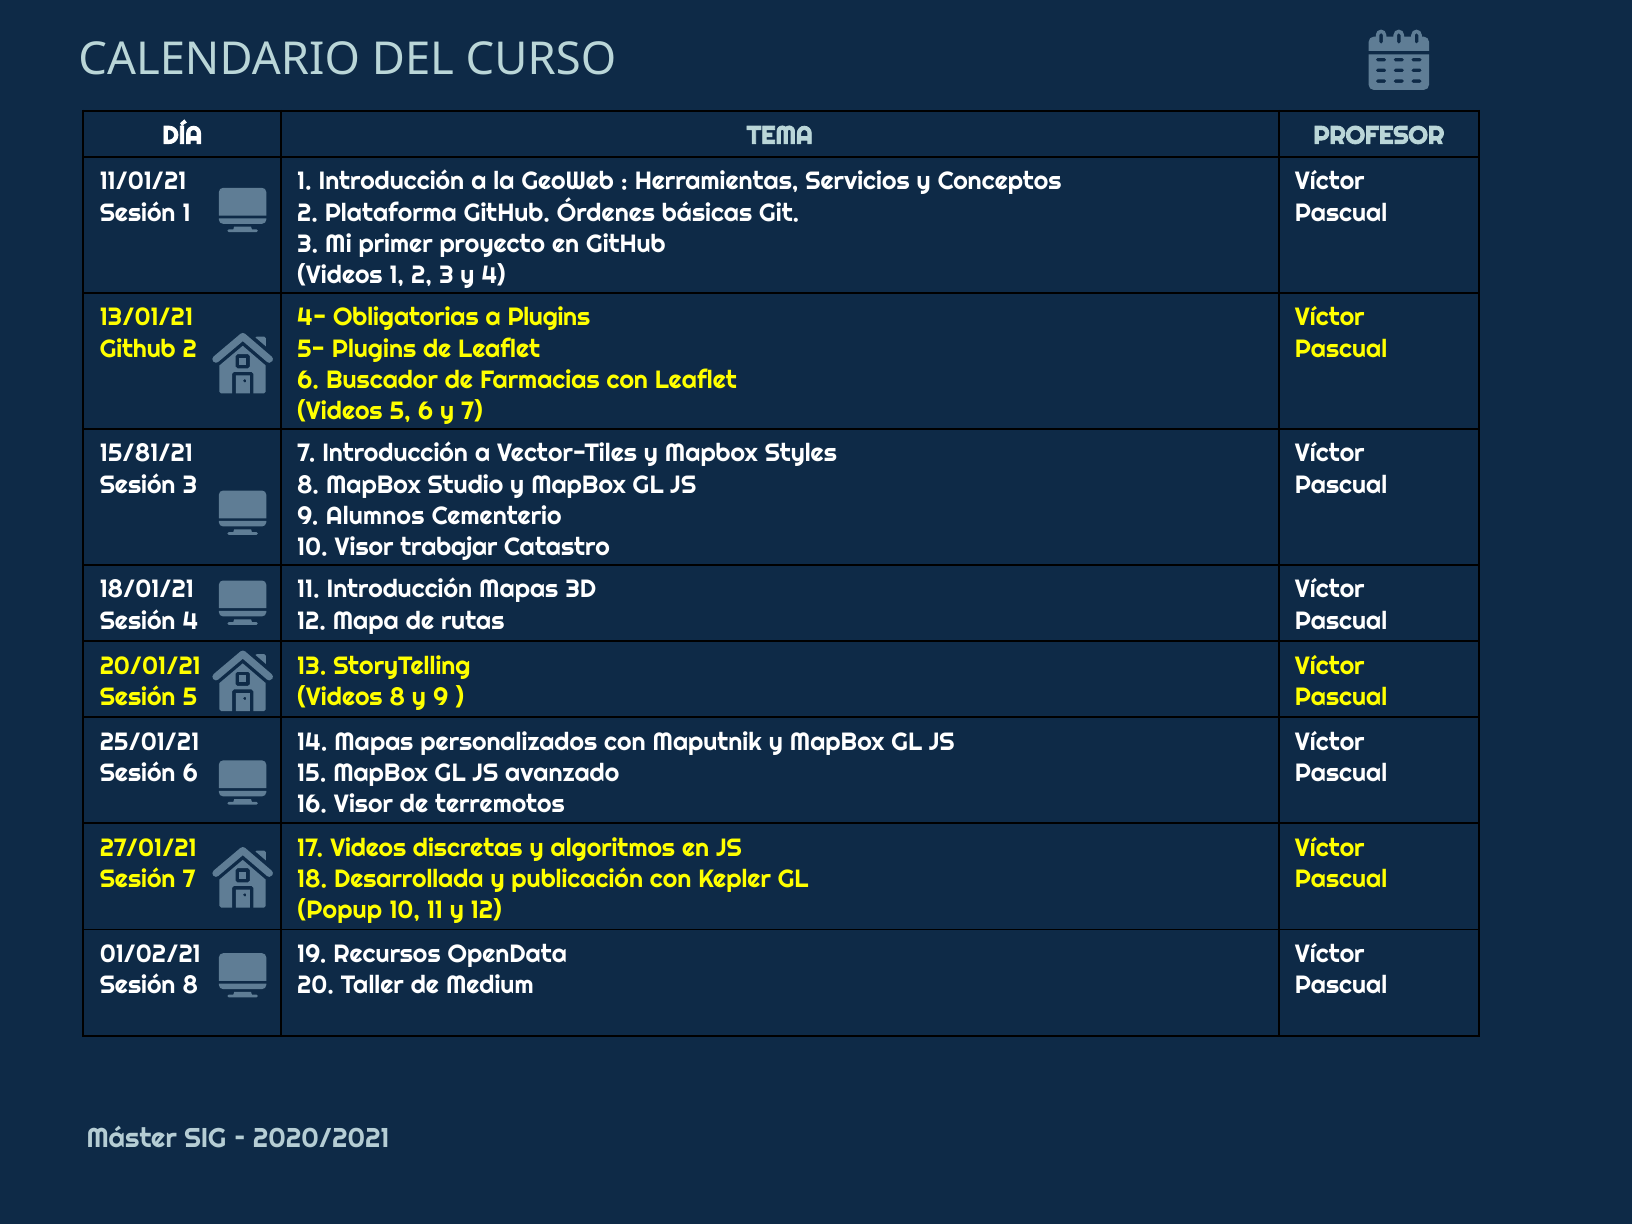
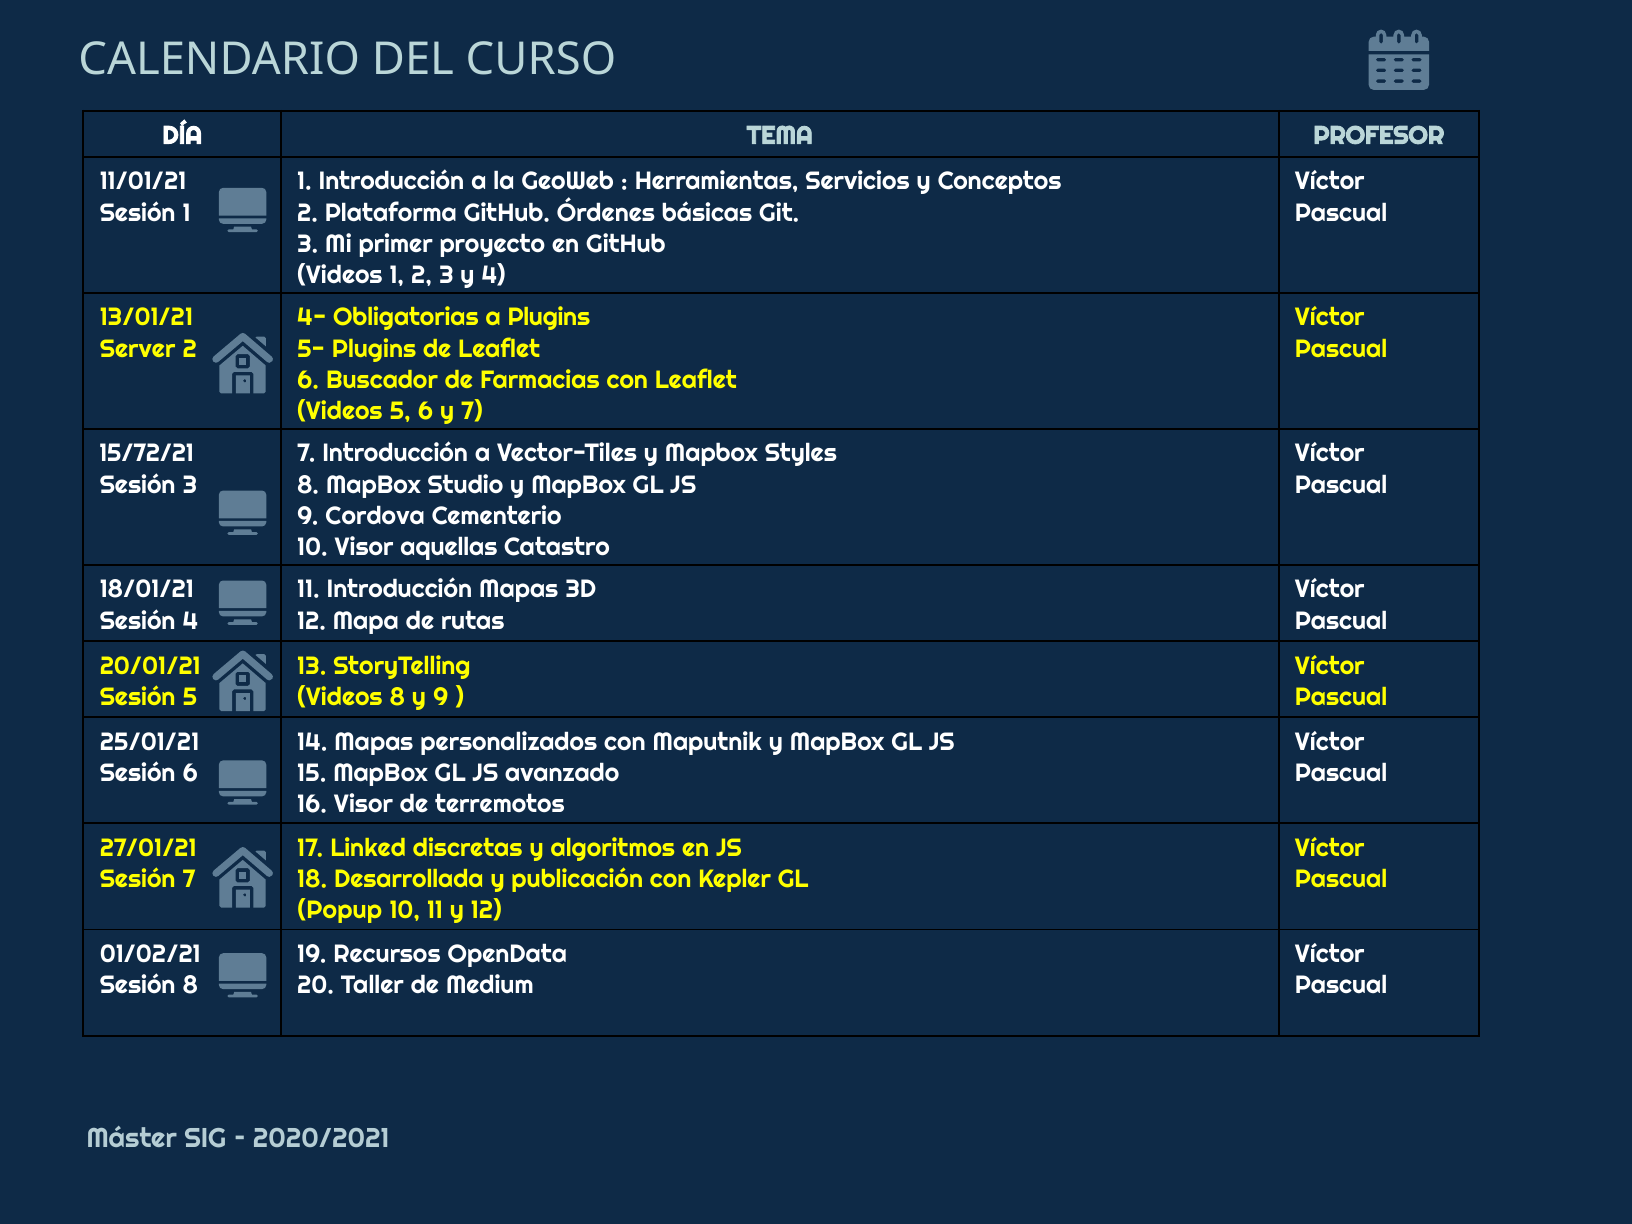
Github: Github -> Server (138, 349)
15/81/21: 15/81/21 -> 15/72/21 (146, 454)
Alumnos: Alumnos -> Cordova (375, 516)
trabajar: trabajar -> aquellas (449, 547)
17 Videos: Videos -> Linked (368, 848)
